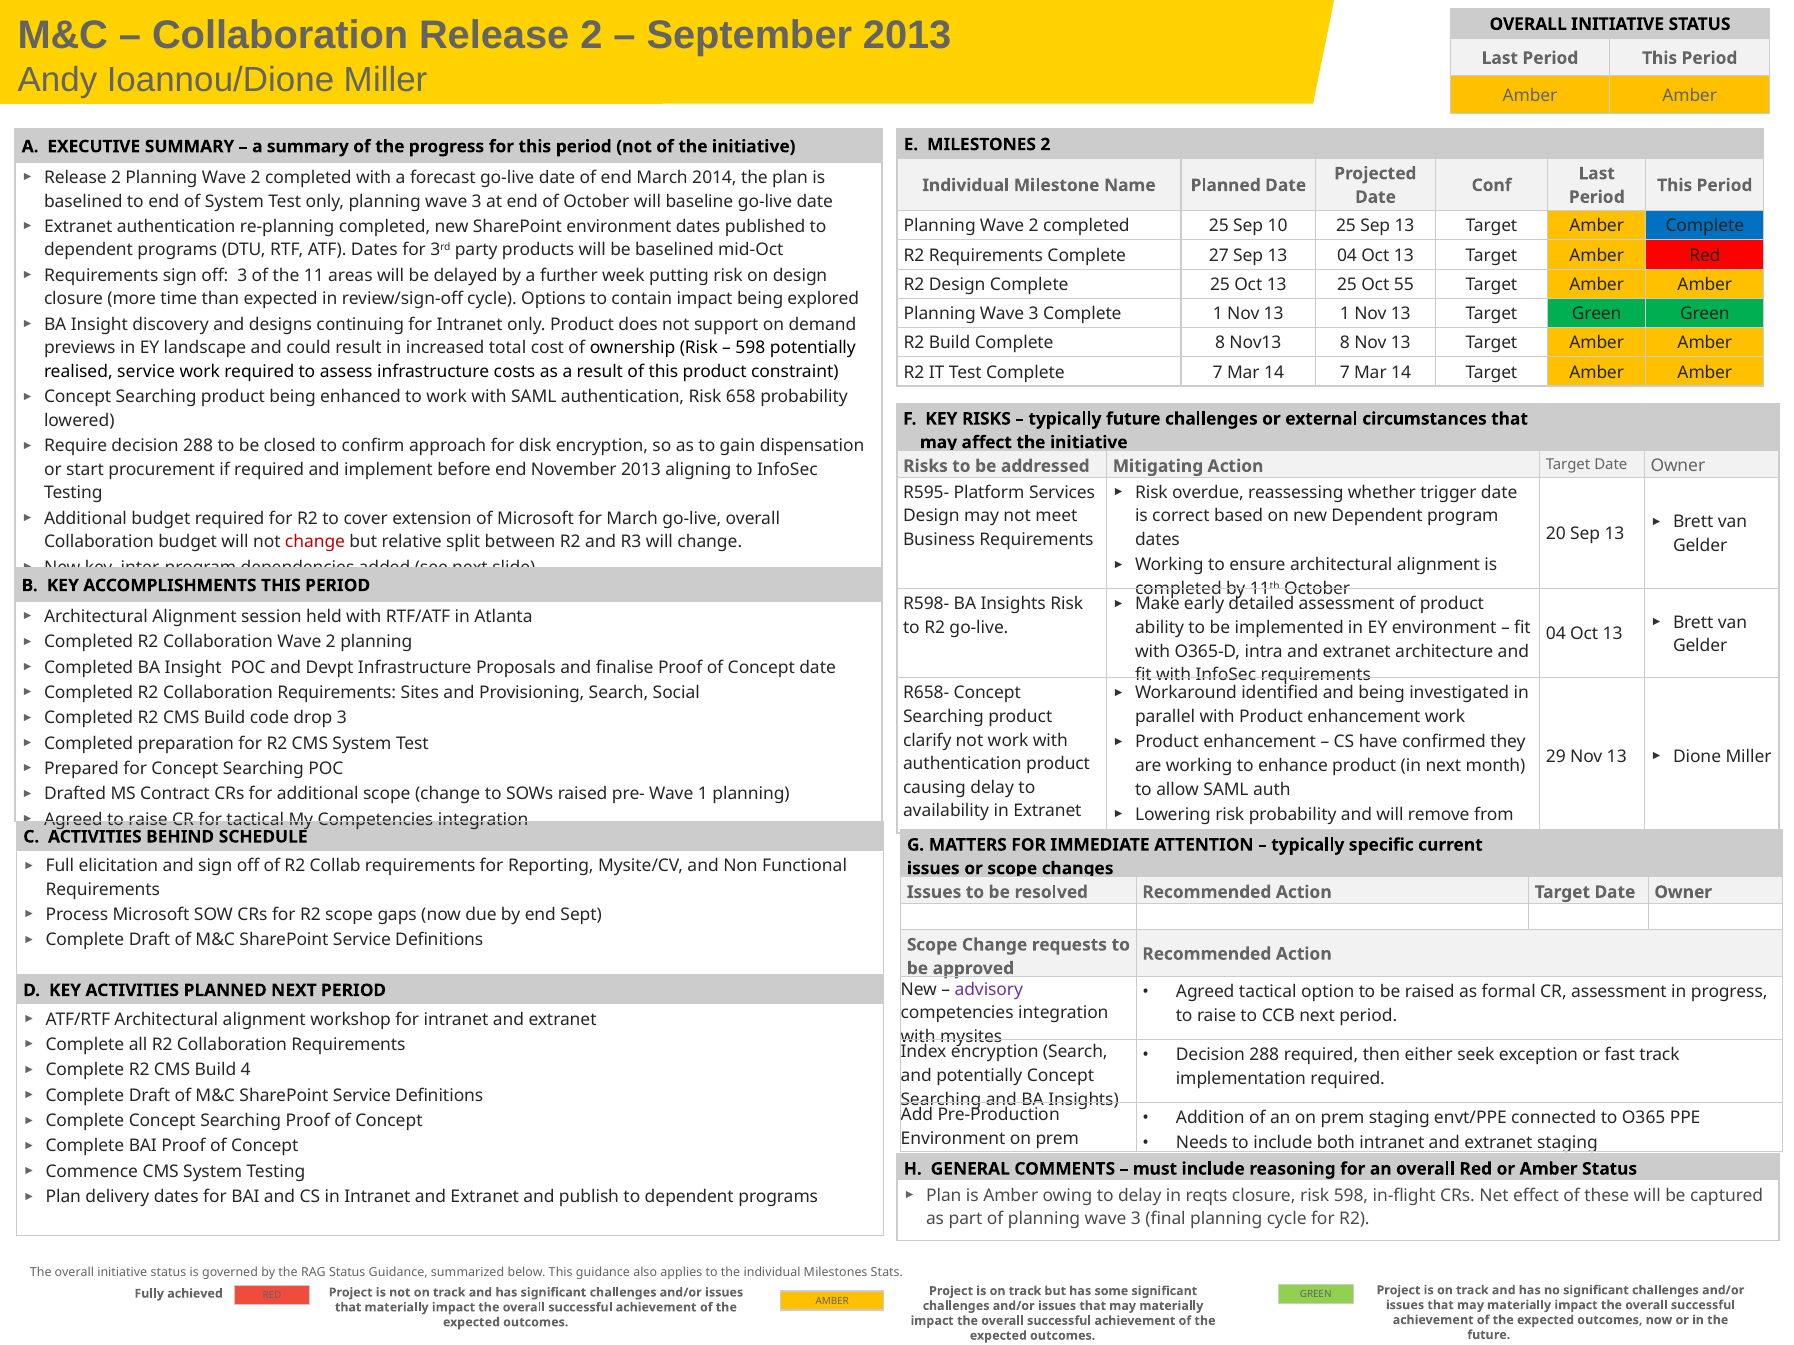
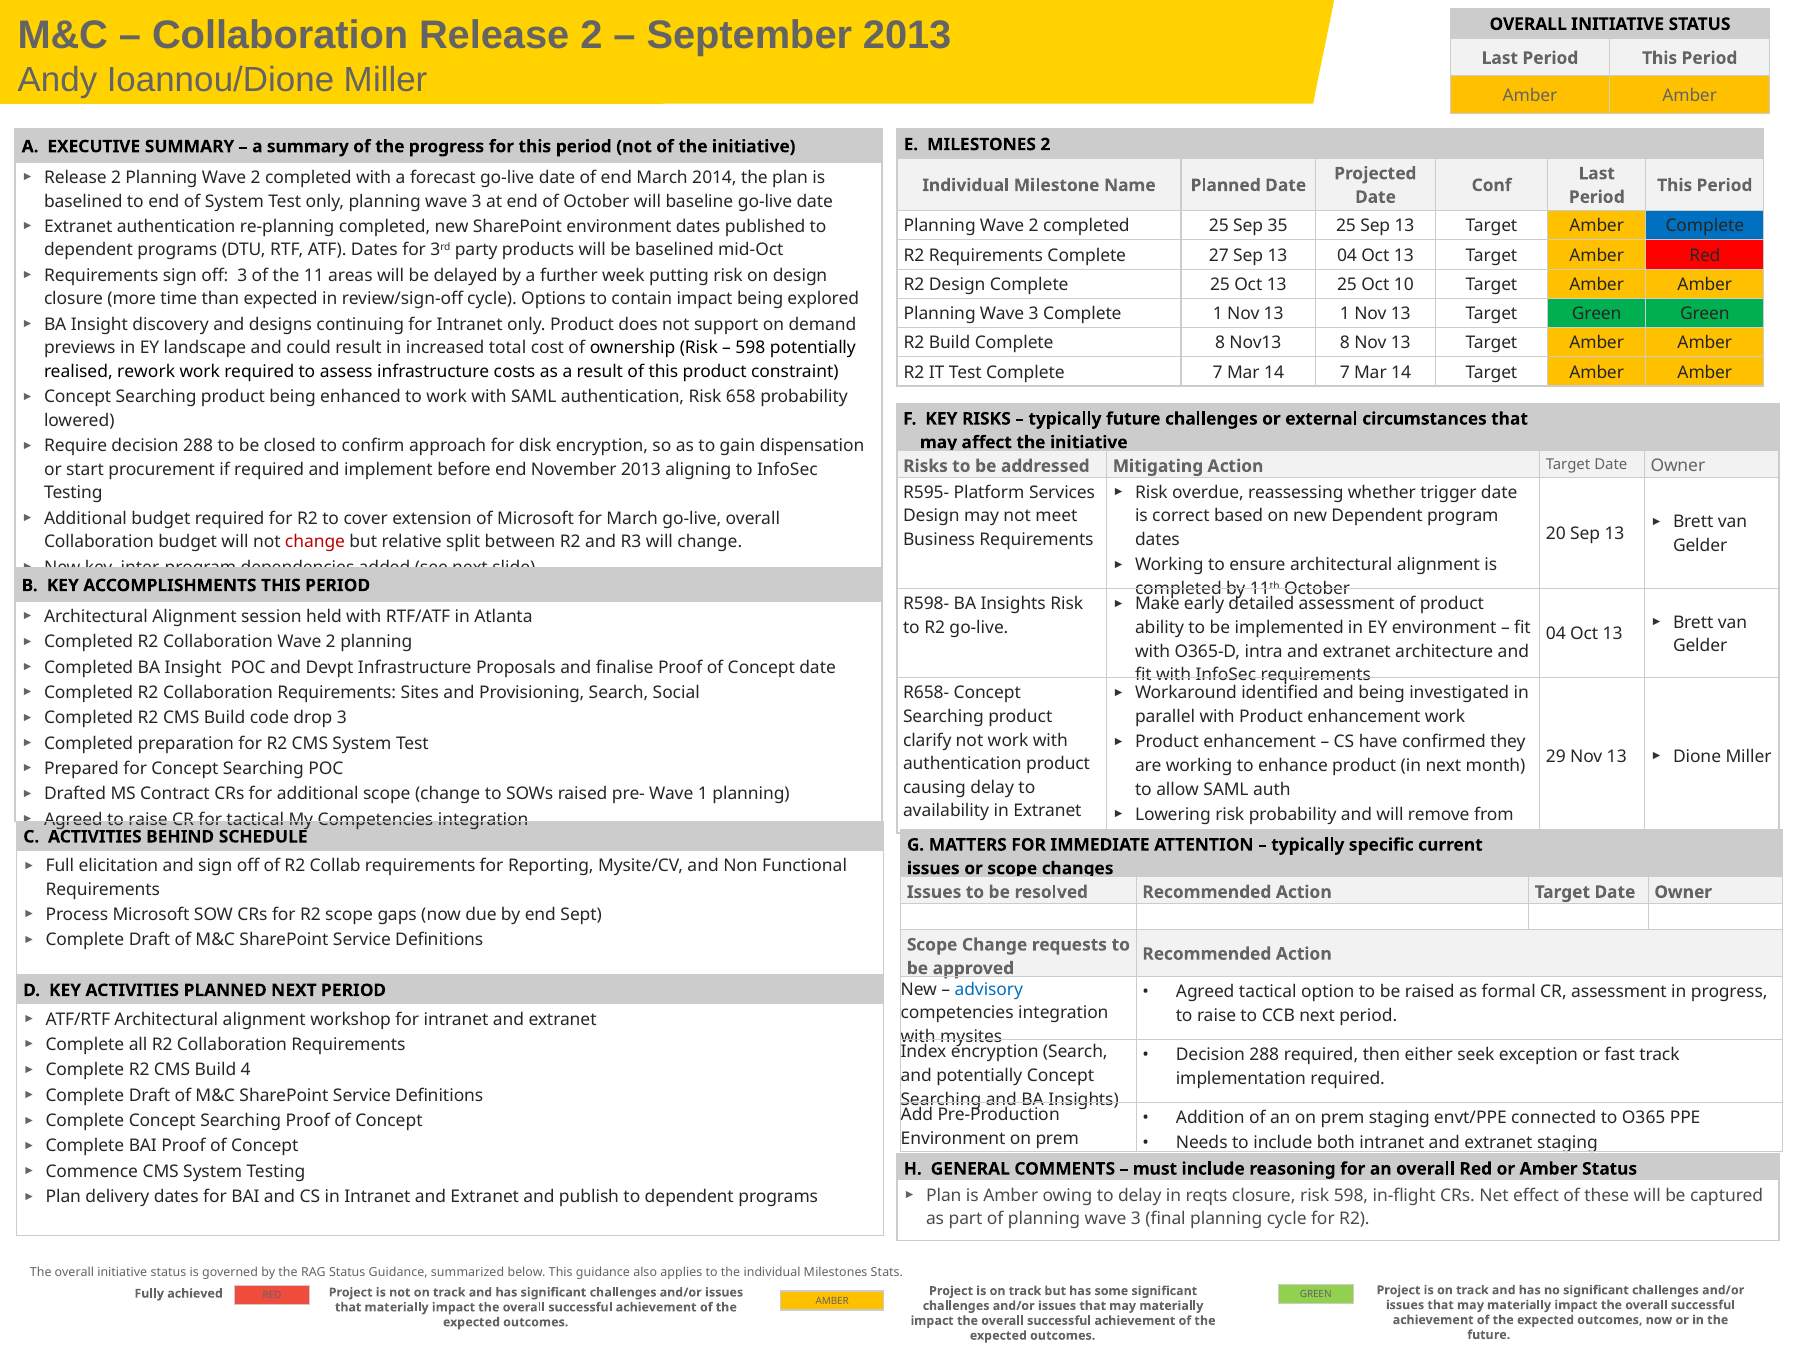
10: 10 -> 35 (1278, 226)
55: 55 -> 10 (1404, 285)
realised service: service -> rework (146, 372)
advisory colour: purple -> blue (989, 990)
